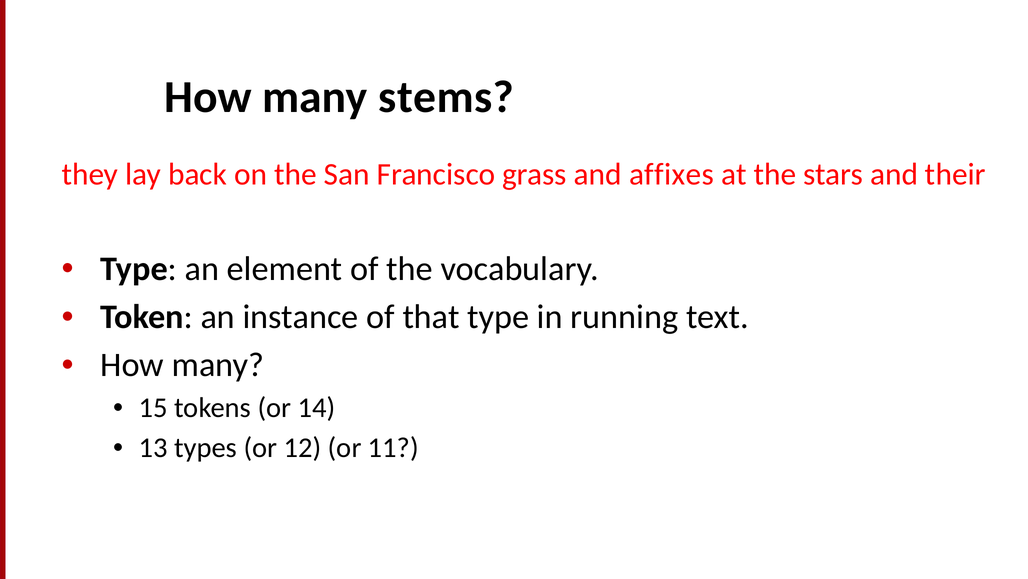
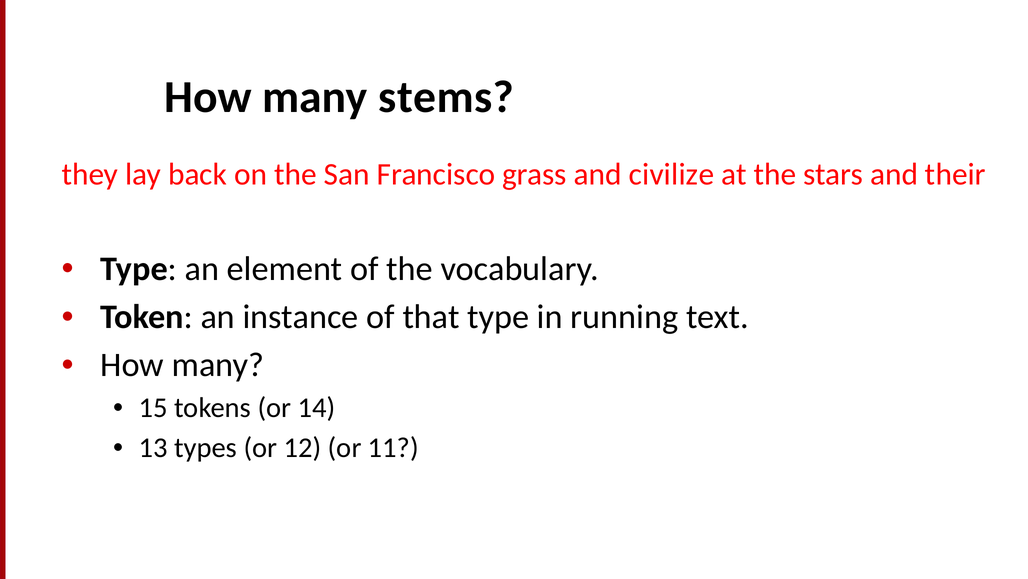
affixes: affixes -> civilize (671, 174)
